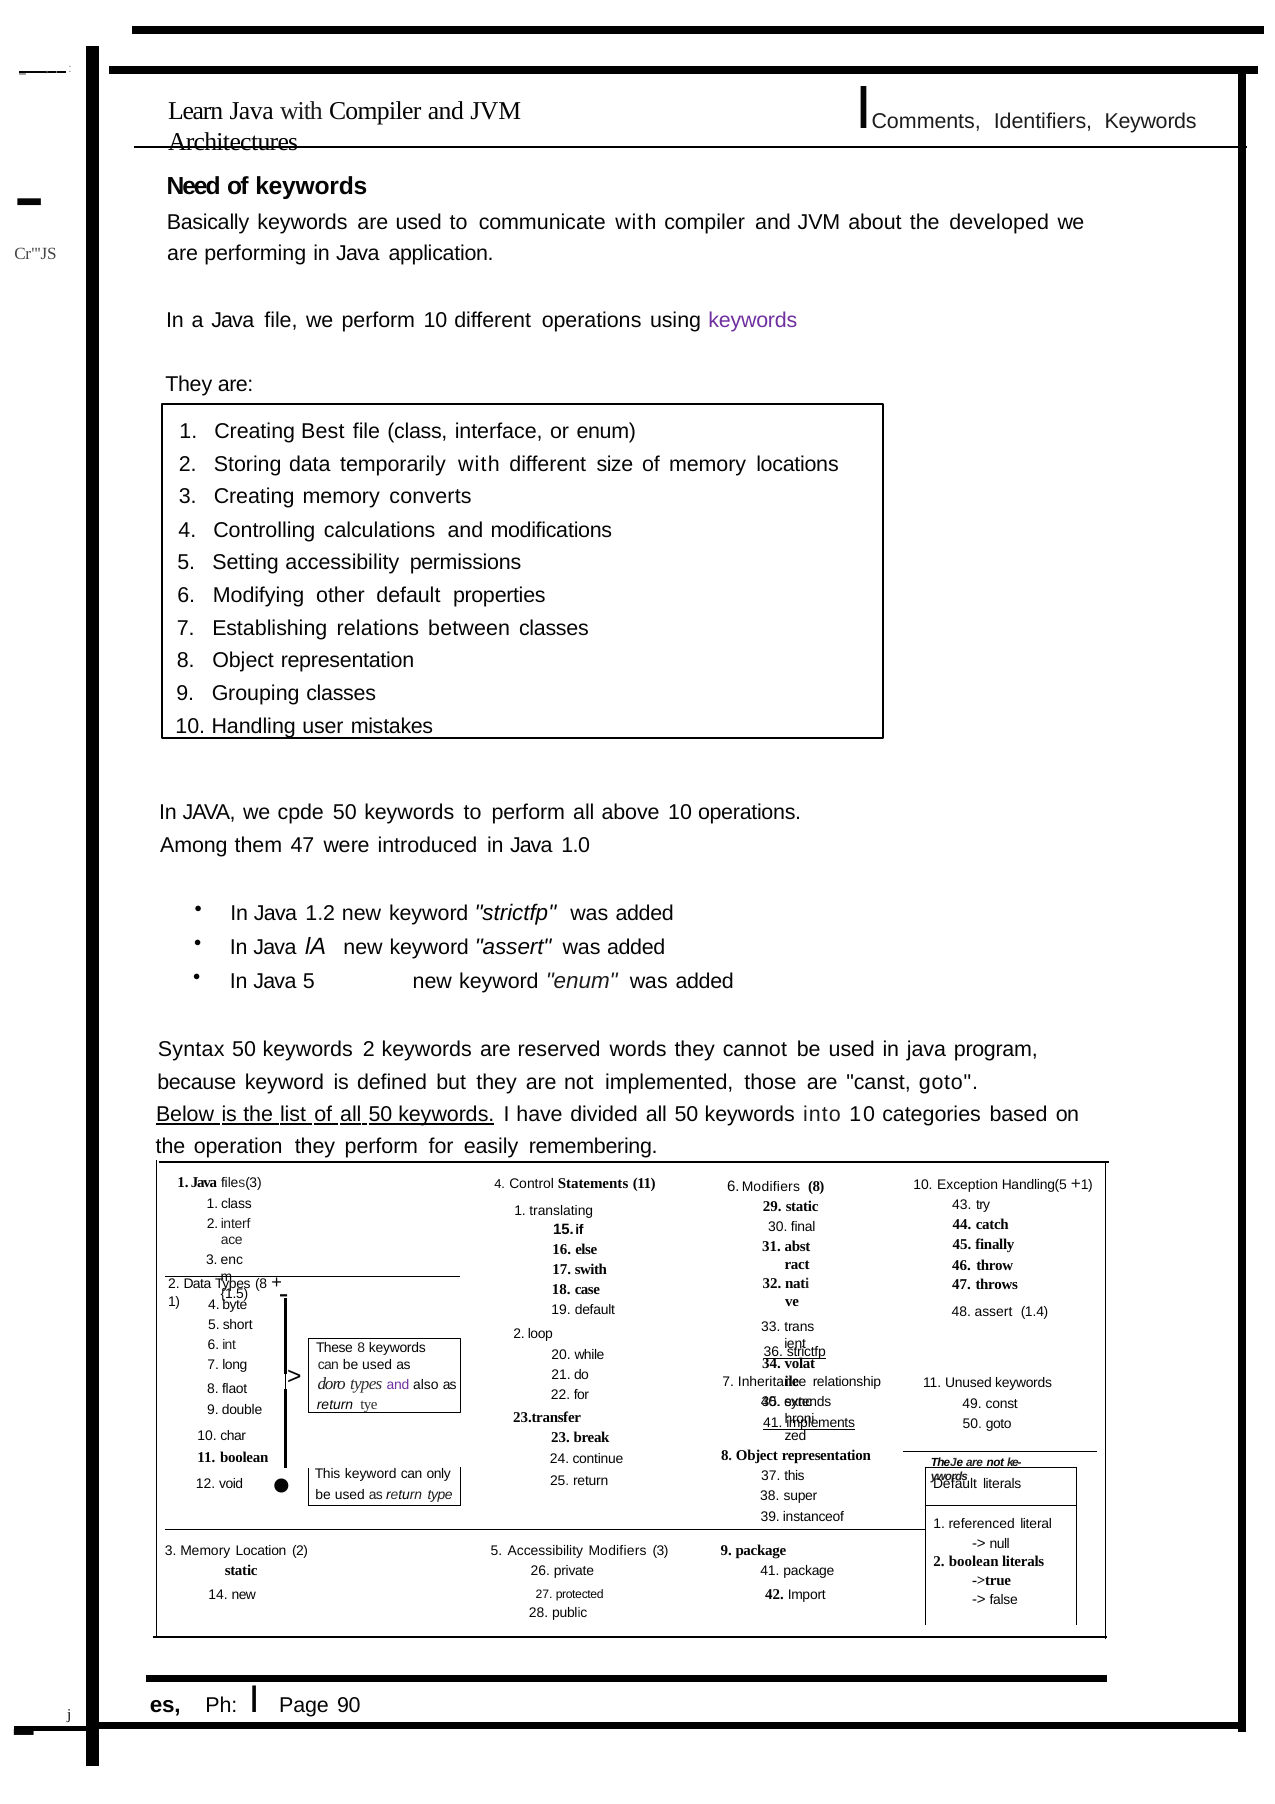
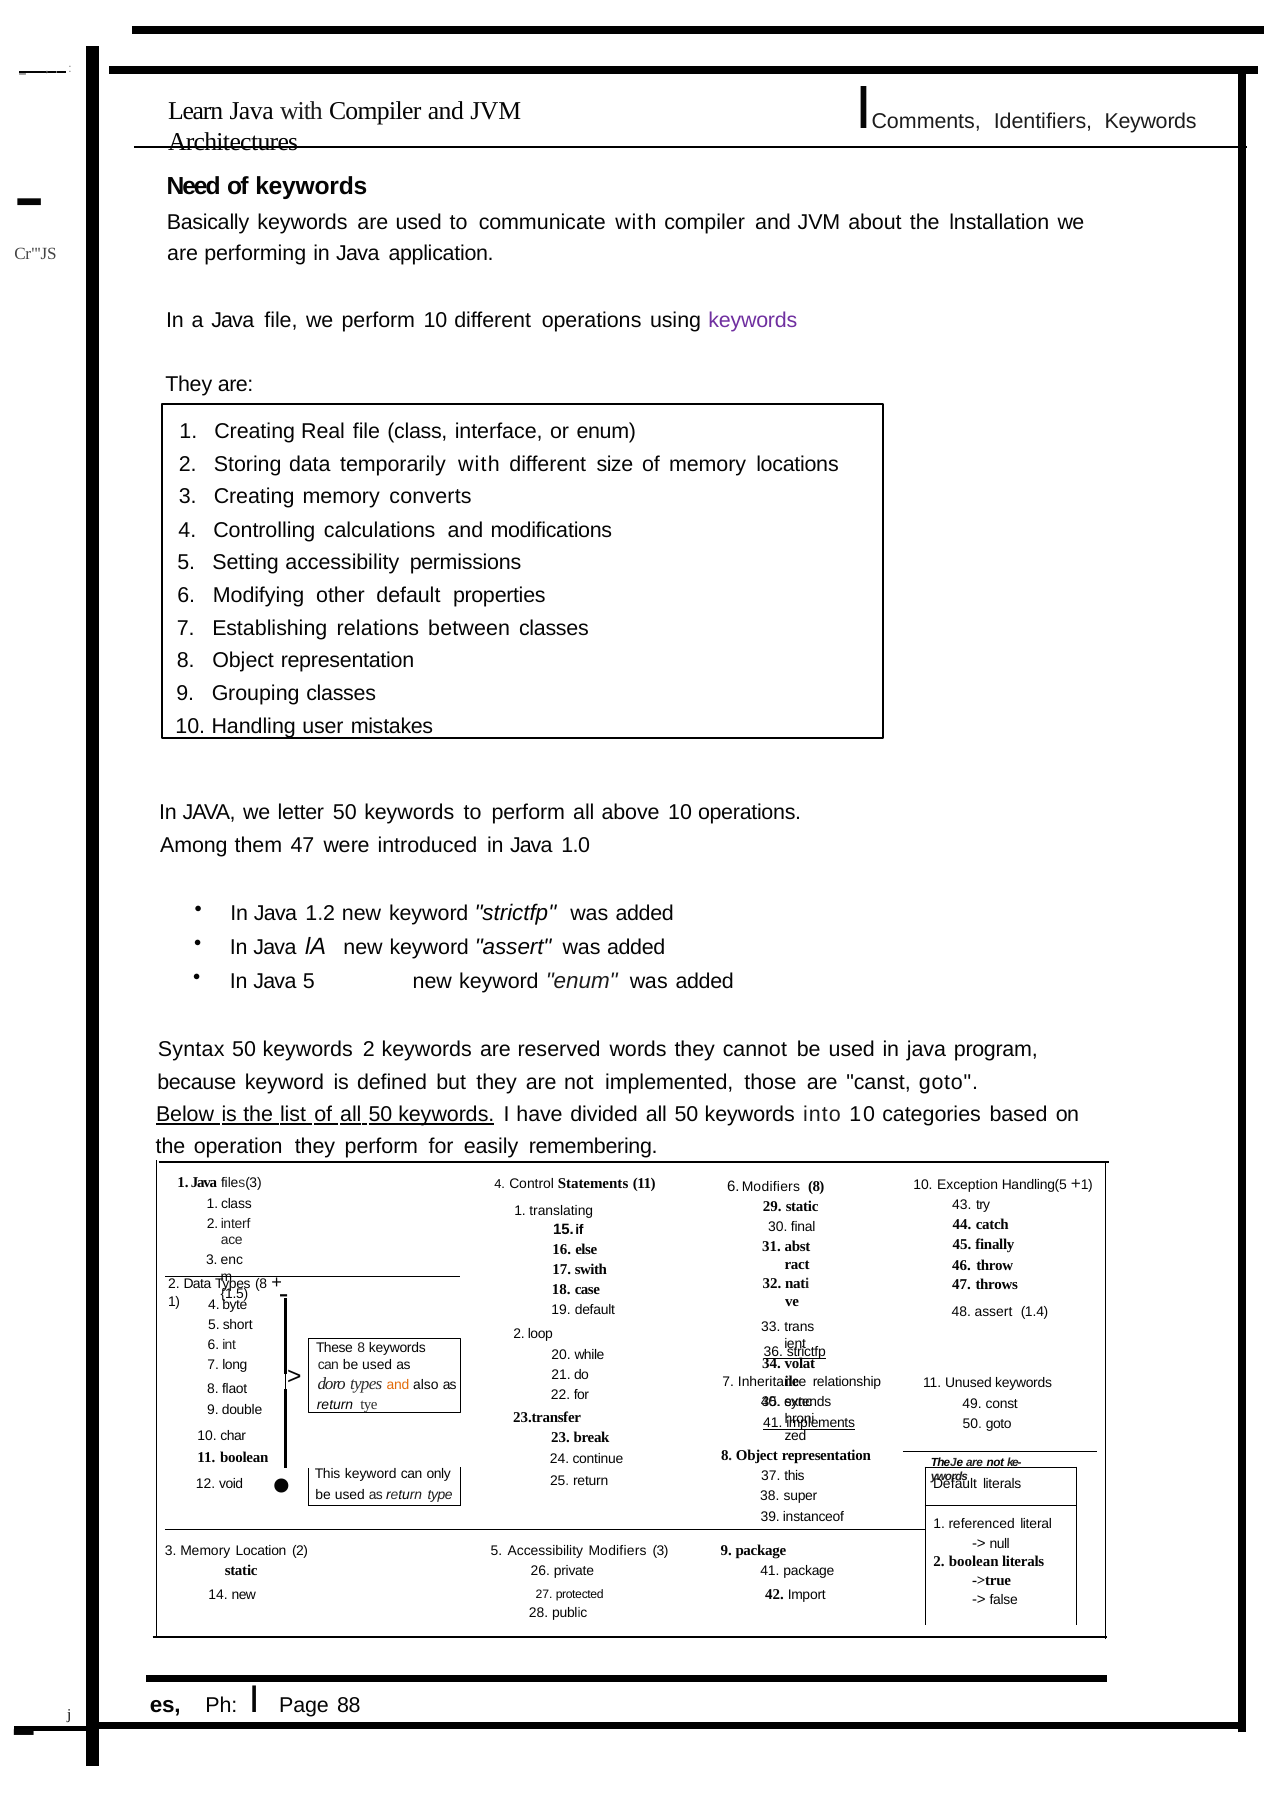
developed: developed -> lnstallation (999, 223)
Best: Best -> Real (323, 431)
cpde: cpde -> letter (301, 813)
and colour: purple -> orange (398, 1386)
90: 90 -> 88 (349, 1705)
